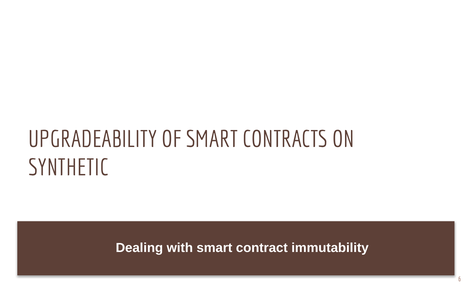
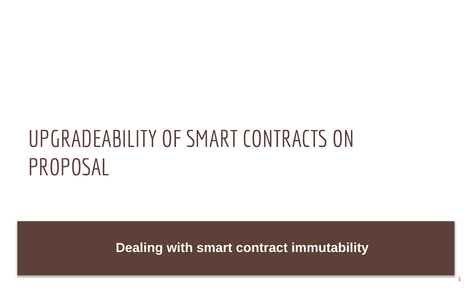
SYNTHETIC: SYNTHETIC -> PROPOSAL (69, 168)
